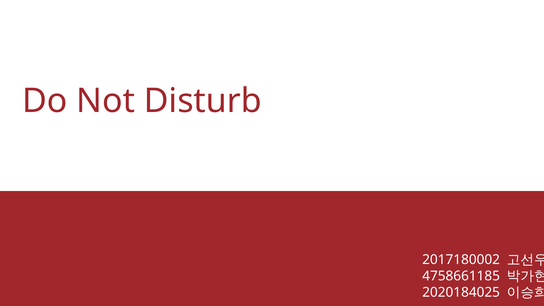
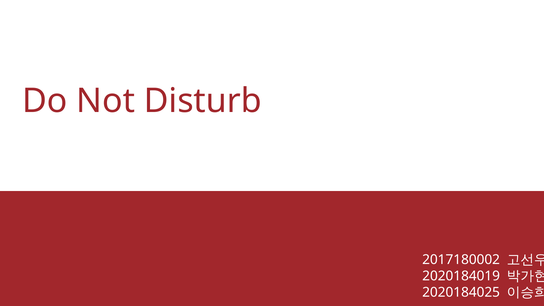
4758661185: 4758661185 -> 2020184019 (461, 276)
